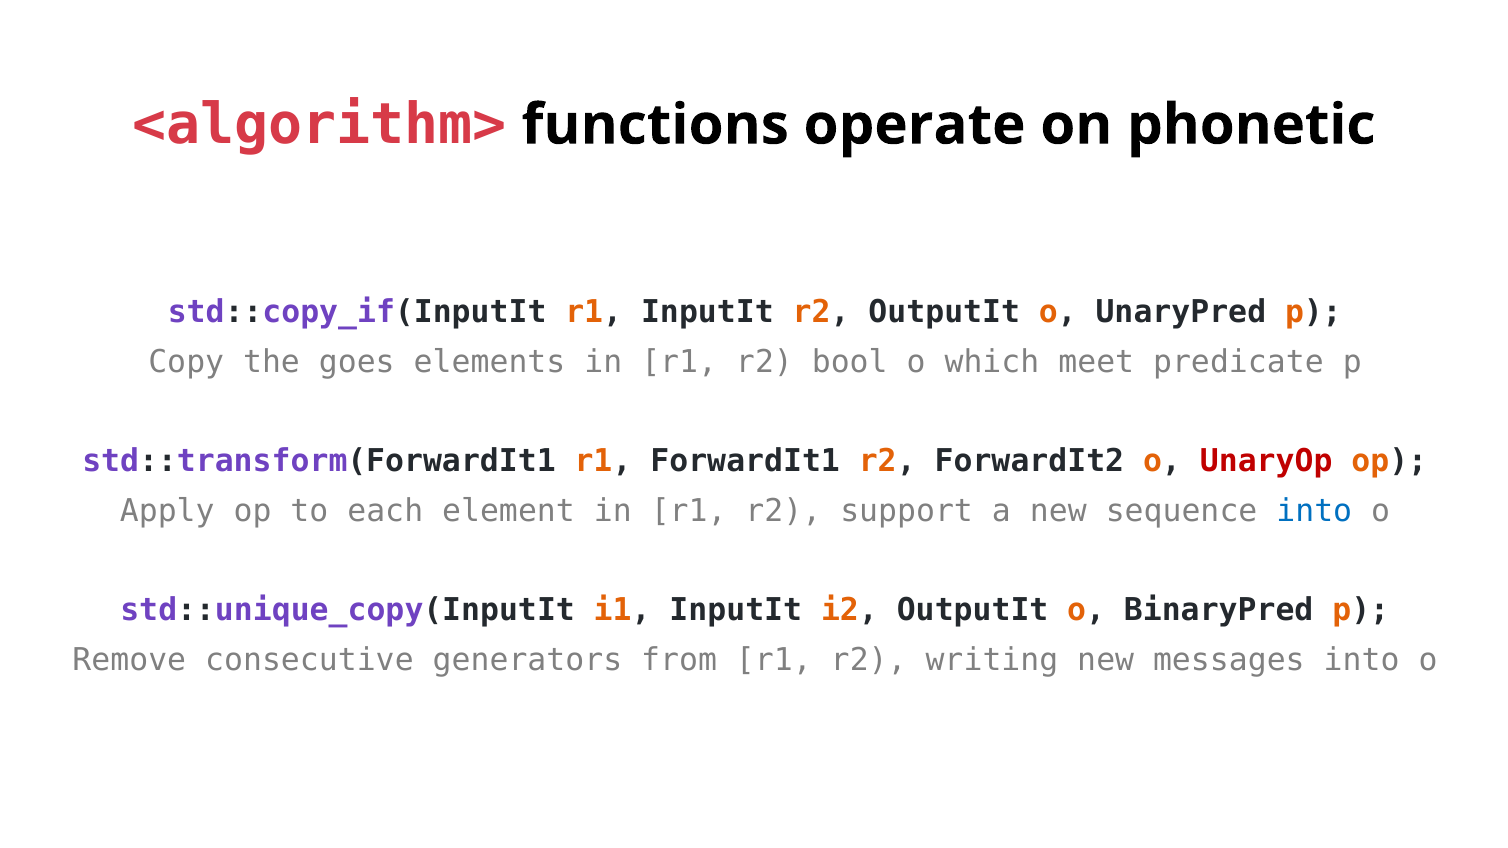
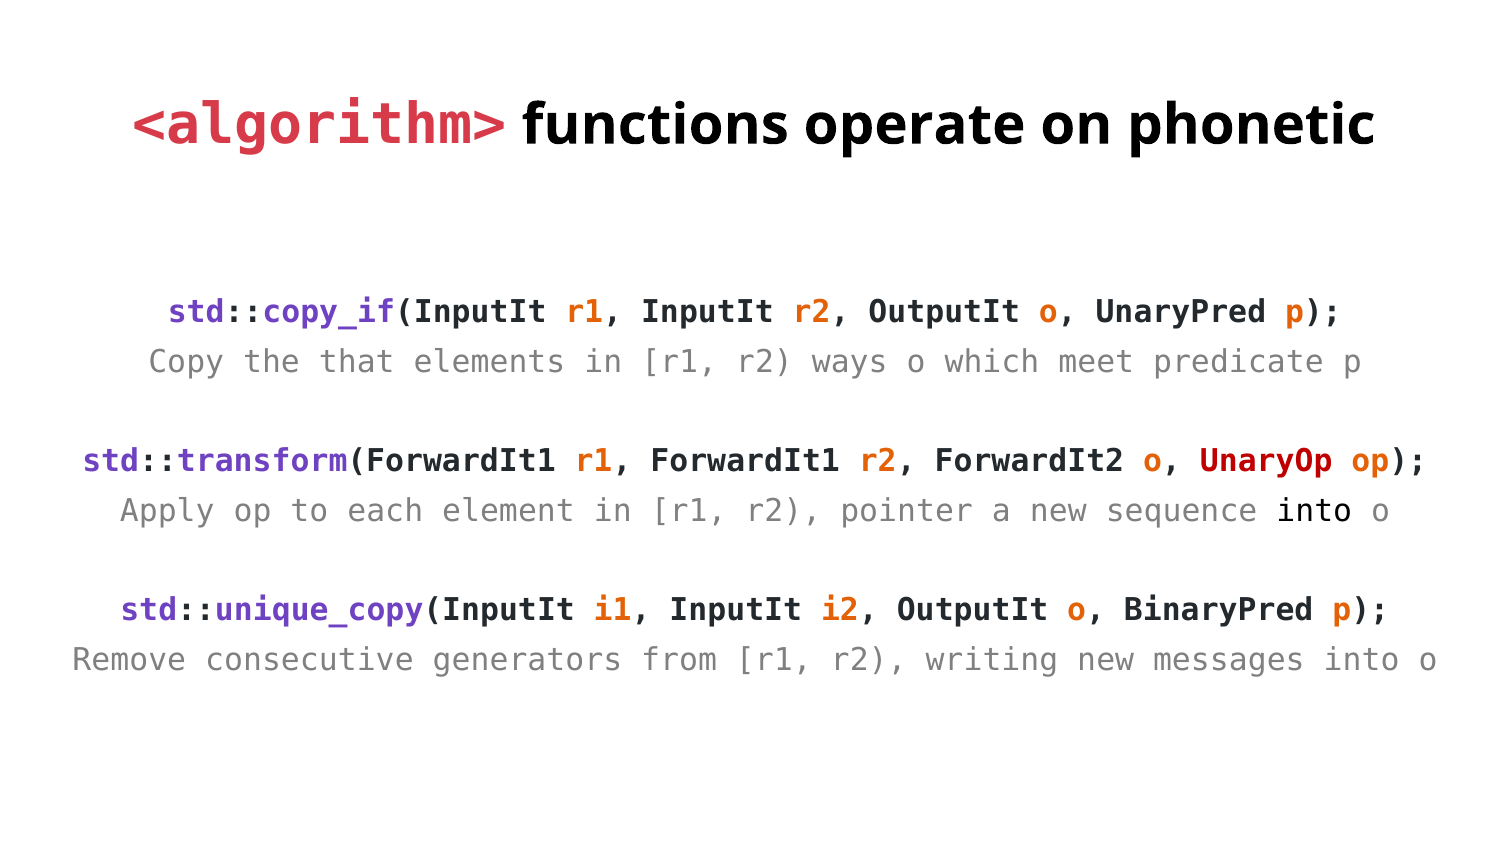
goes: goes -> that (357, 362)
bool: bool -> ways (850, 362)
support: support -> pointer (907, 511)
into colour: blue -> black (1314, 511)
